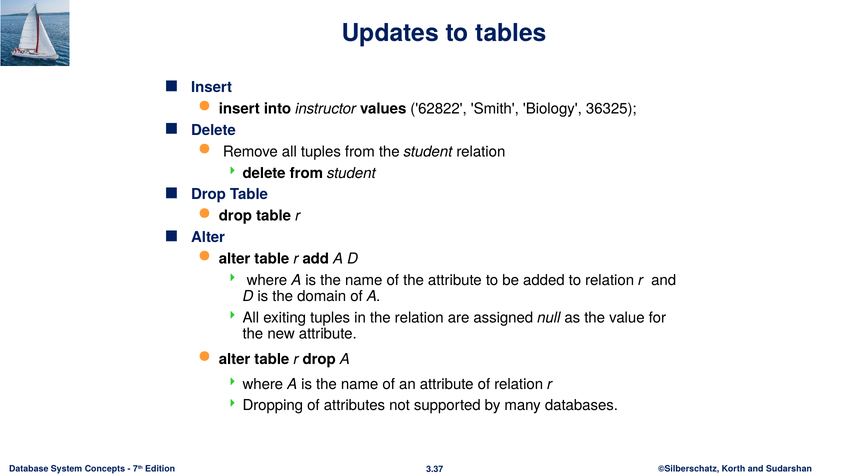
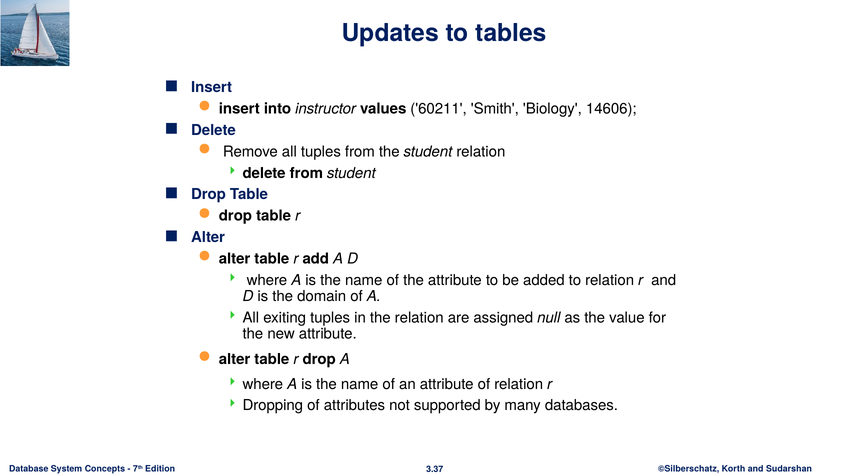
62822: 62822 -> 60211 (439, 109)
36325: 36325 -> 14606 (611, 109)
